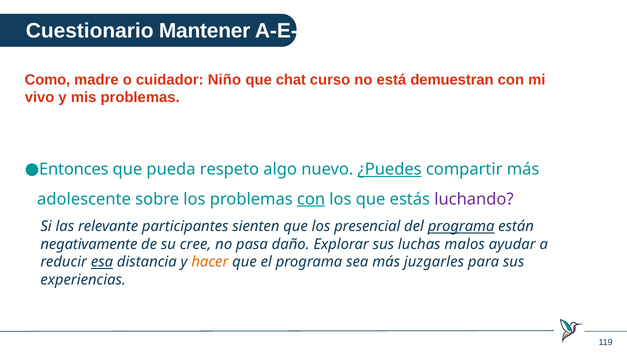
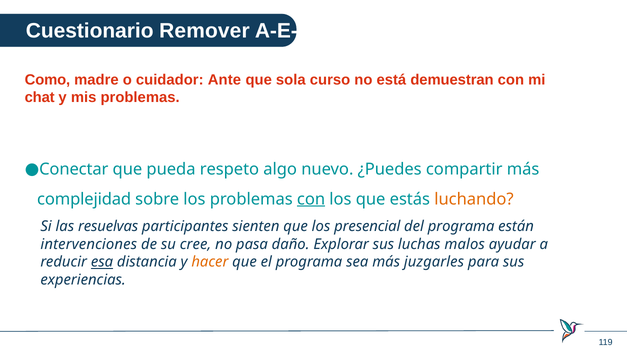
Mantener: Mantener -> Remover (204, 31)
Niño: Niño -> Ante (224, 80)
chat: chat -> sola (291, 80)
vivo: vivo -> chat (40, 97)
Entonces: Entonces -> Conectar (74, 169)
¿Puedes underline: present -> none (390, 169)
adolescente: adolescente -> complejidad (84, 199)
luchando colour: purple -> orange (474, 199)
relevante: relevante -> resuelvas (108, 226)
programa underline: present -> none (461, 226)
negativamente: negativamente -> intervenciones (89, 244)
